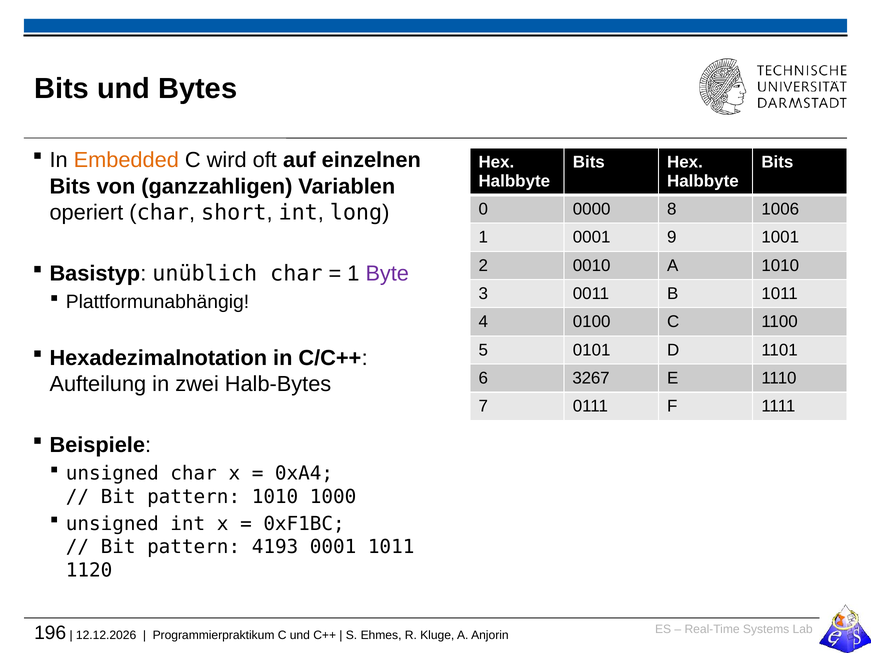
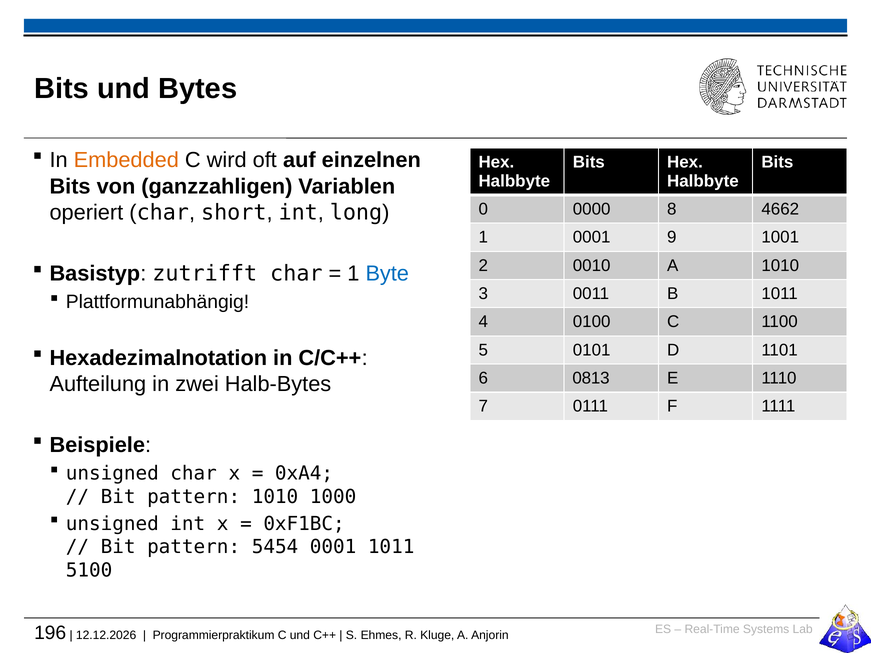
1006: 1006 -> 4662 (780, 209)
unüblich: unüblich -> zutrifft (205, 274)
Byte colour: purple -> blue (387, 274)
3267: 3267 -> 0813 (591, 378)
4193: 4193 -> 5454 (275, 547)
1120: 1120 -> 5100 (89, 570)
